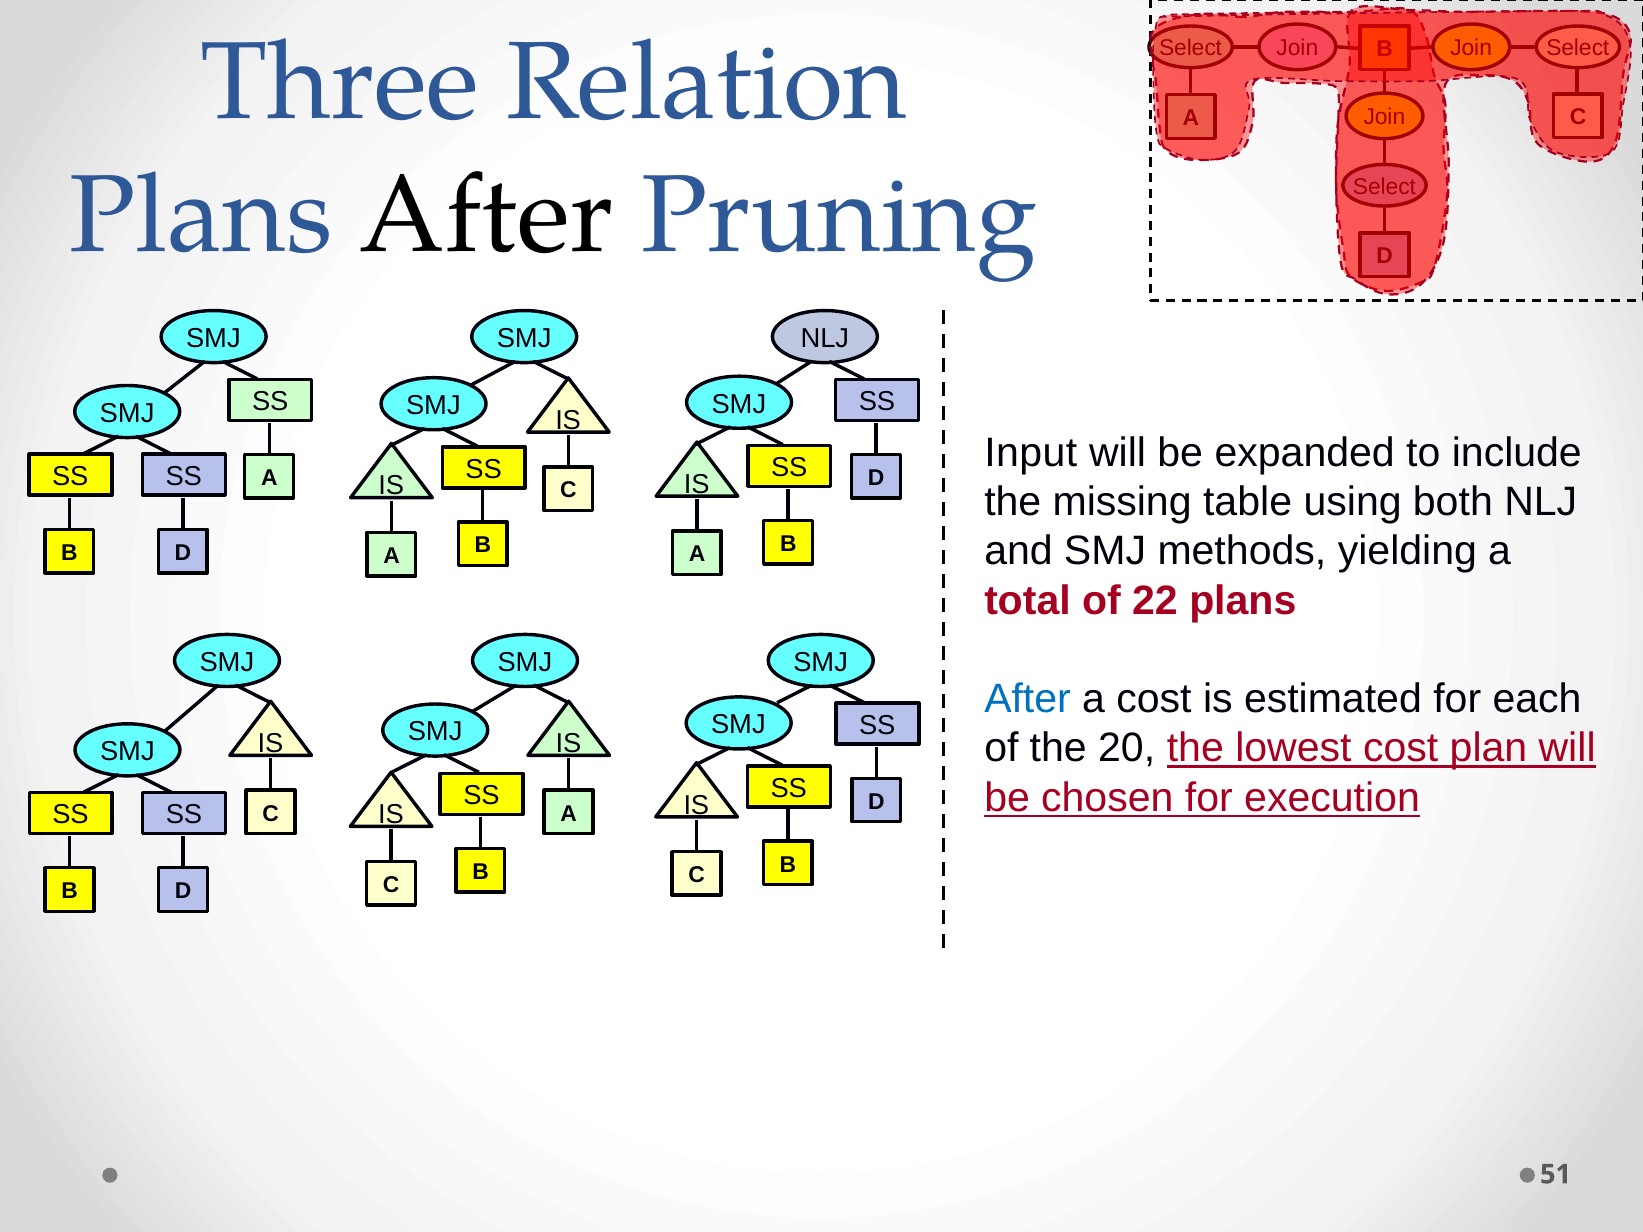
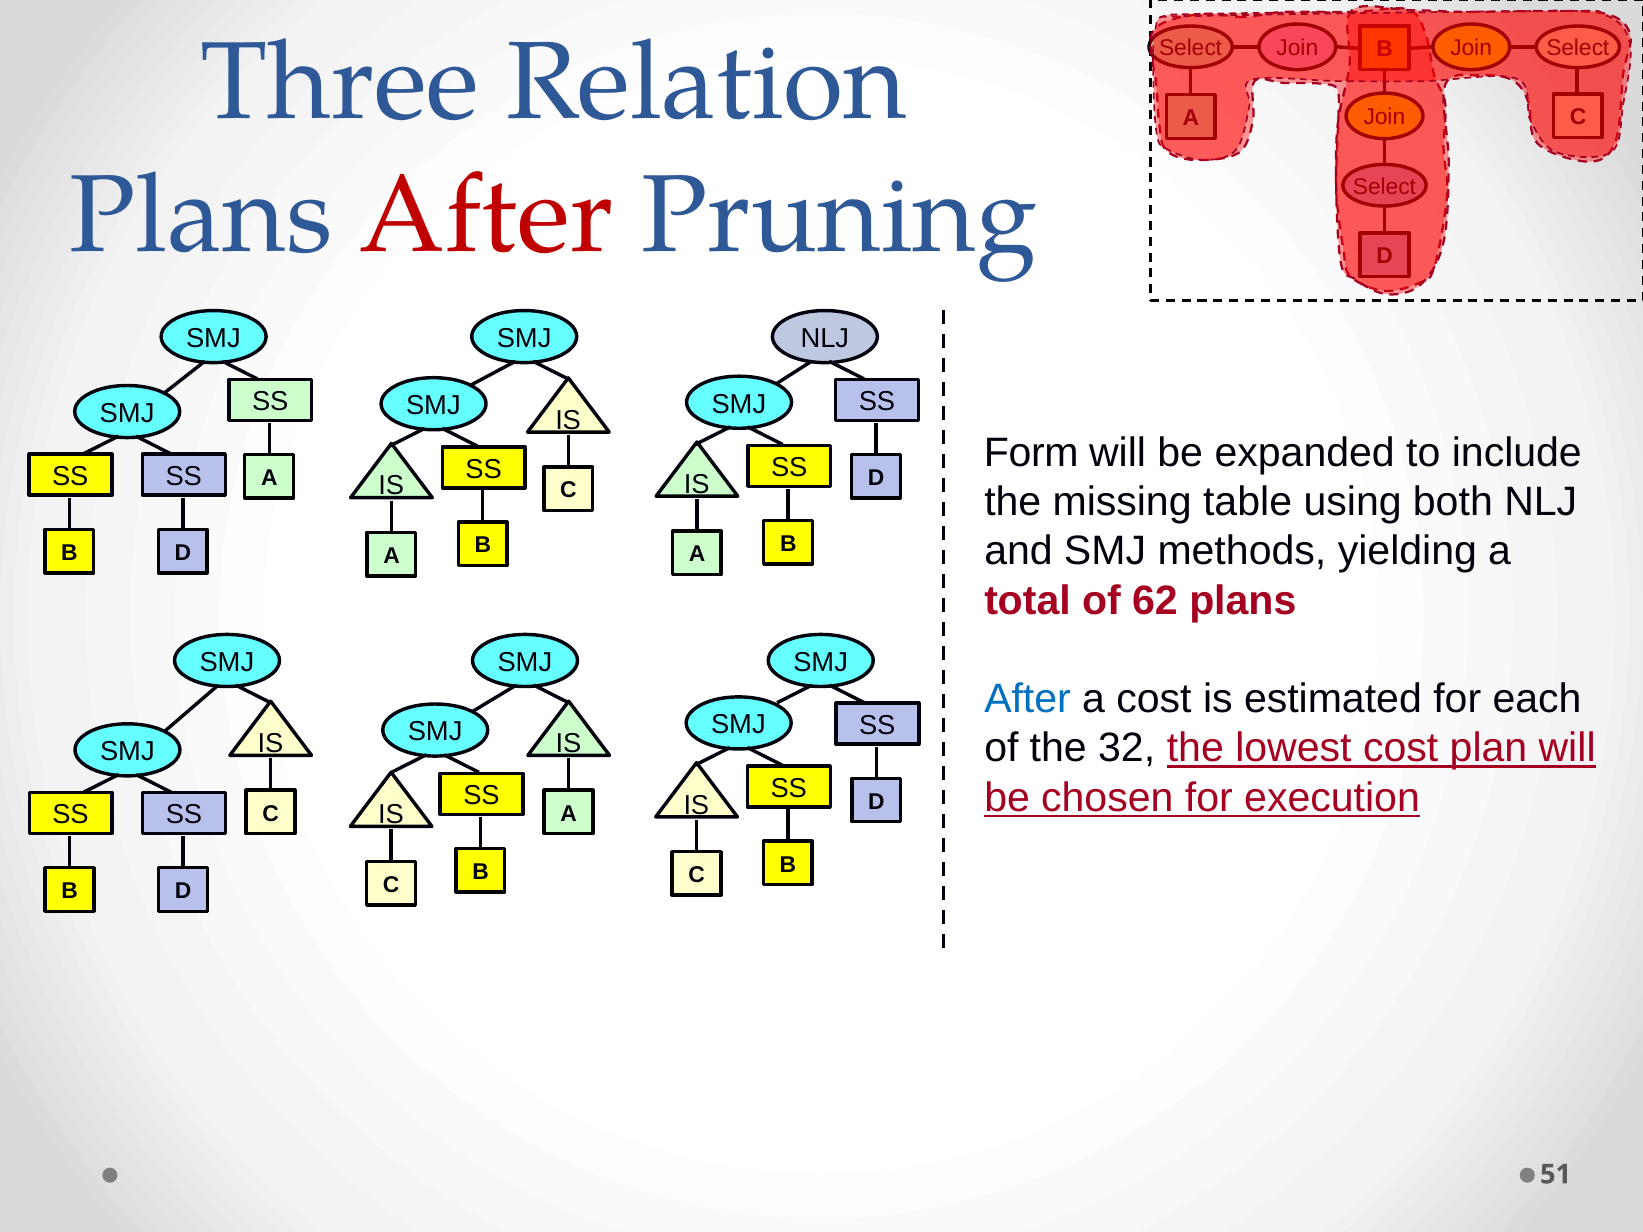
After colour: black -> red (487, 215)
Input: Input -> Form (1031, 453)
22: 22 -> 62 (1155, 601)
20: 20 -> 32 (1127, 749)
